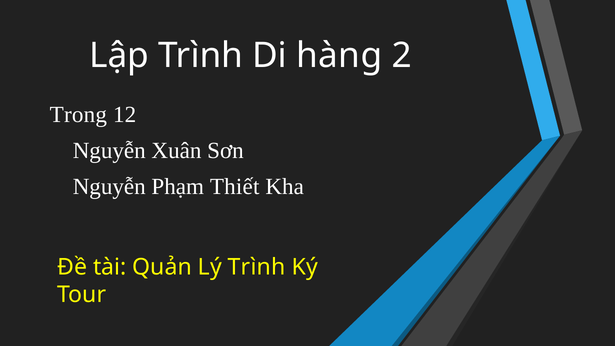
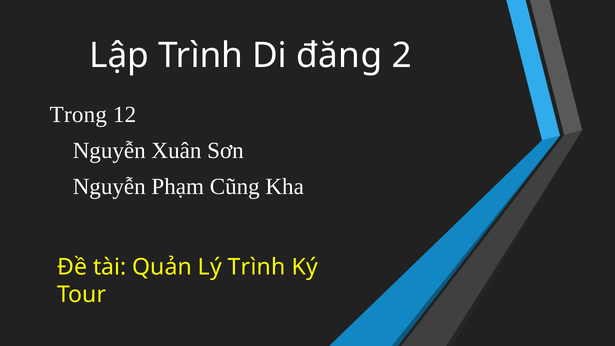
hàng: hàng -> đăng (339, 56)
Thiết: Thiết -> Cũng (235, 187)
